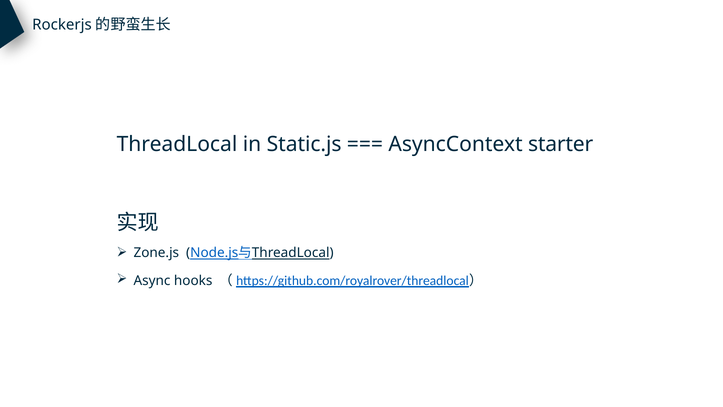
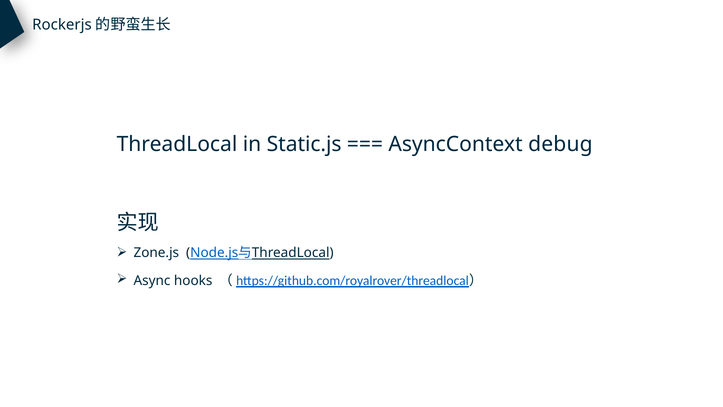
starter: starter -> debug (560, 144)
